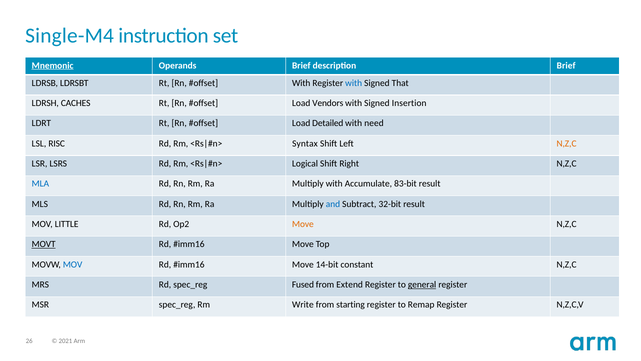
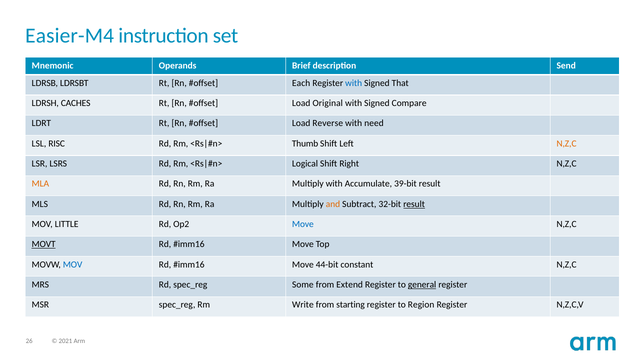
Single-M4: Single-M4 -> Easier-M4 (70, 36)
Mnemonic underline: present -> none (53, 65)
description Brief: Brief -> Send (566, 65)
With: With -> Each (301, 83)
Vendors: Vendors -> Original (328, 103)
Insertion: Insertion -> Compare (409, 103)
Detailed: Detailed -> Reverse (328, 123)
Syntax: Syntax -> Thumb (305, 143)
MLA colour: blue -> orange (40, 184)
83-bit: 83-bit -> 39-bit (405, 184)
and colour: blue -> orange (333, 204)
result underline: none -> present (414, 204)
Move colour: orange -> blue (303, 224)
14-bit: 14-bit -> 44-bit (327, 264)
Fused: Fused -> Some (303, 284)
Remap: Remap -> Region (421, 304)
